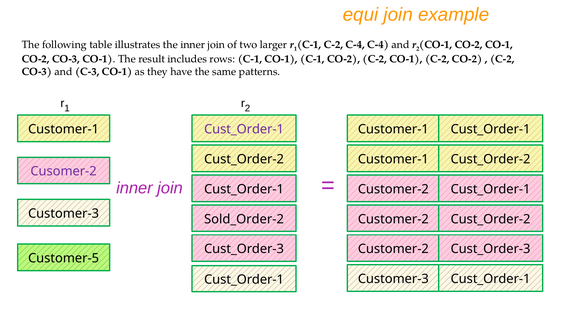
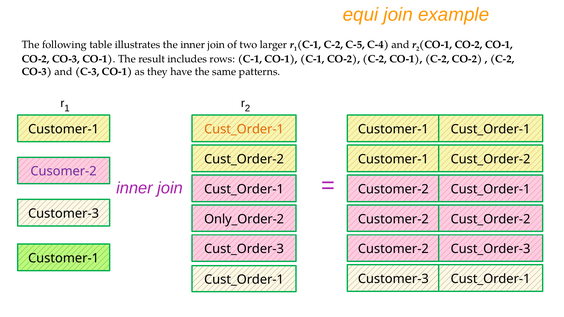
C-2 C-4: C-4 -> C-5 (355, 45)
Cust_Order-1 colour: purple -> orange (244, 129)
Sold_Order-2: Sold_Order-2 -> Only_Order-2 (244, 219)
Customer-5: Customer-5 -> Customer-1 (64, 259)
